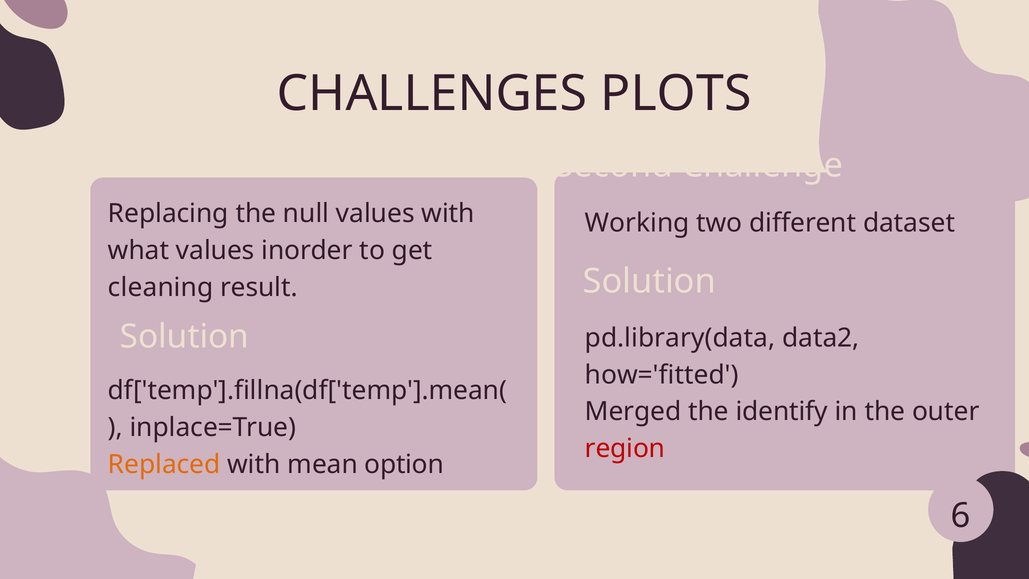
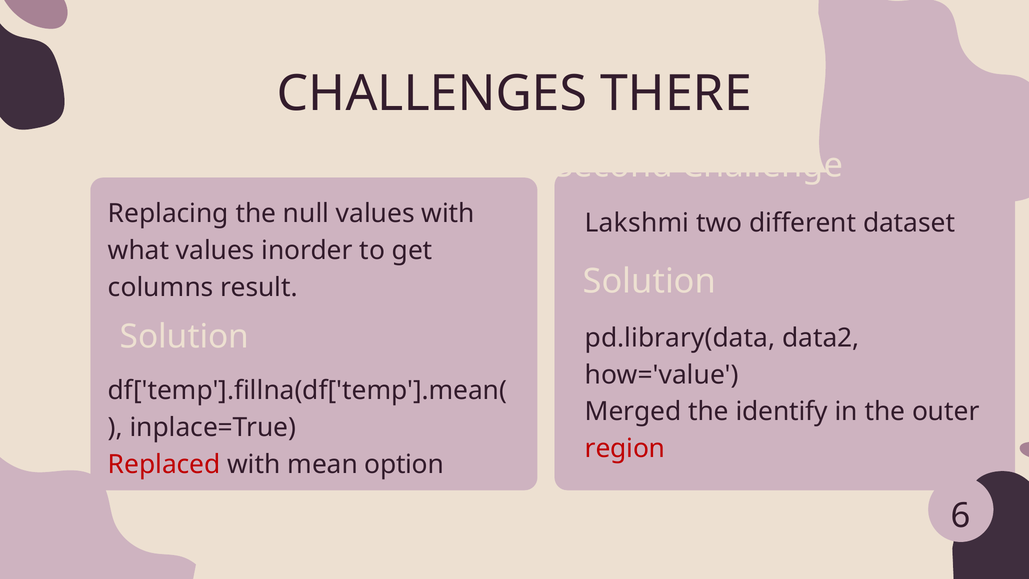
PLOTS: PLOTS -> THERE (676, 94)
Working: Working -> Lakshmi (637, 223)
cleaning: cleaning -> columns (161, 287)
how='fitted: how='fitted -> how='value (662, 375)
Replaced colour: orange -> red (164, 464)
